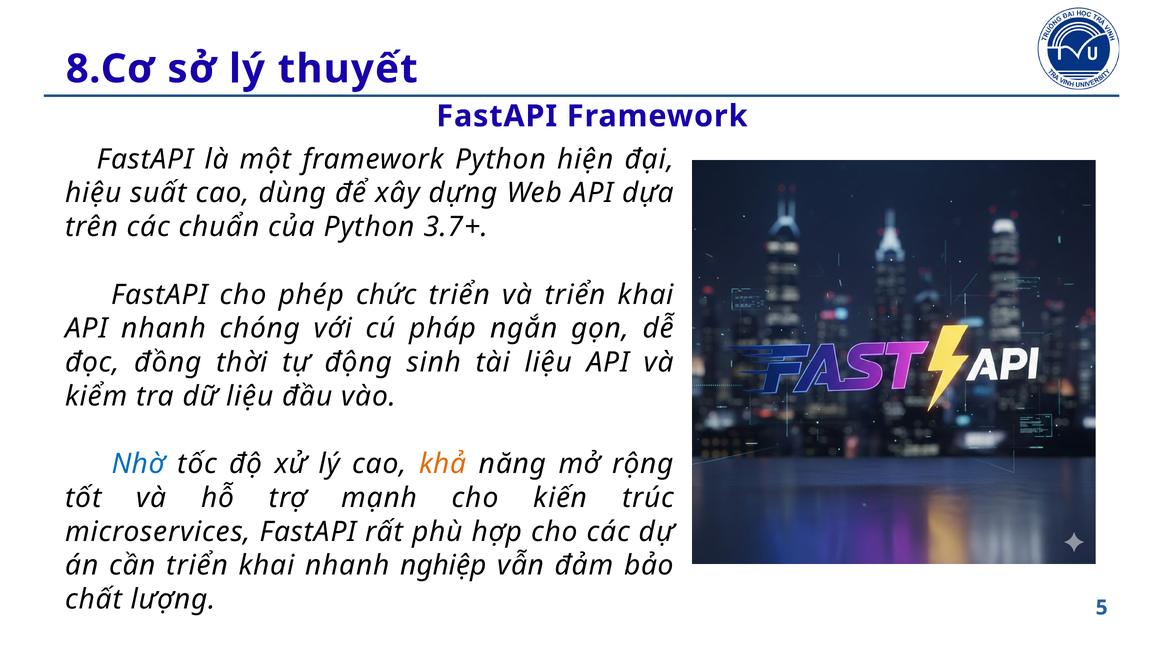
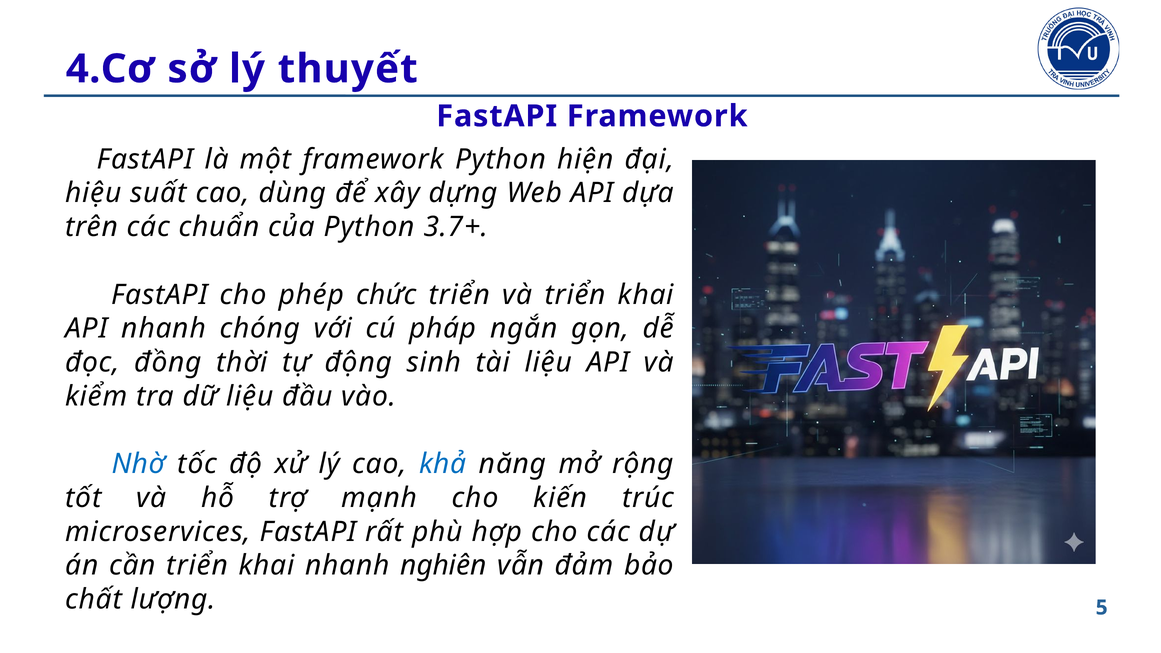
8.Cơ: 8.Cơ -> 4.Cơ (110, 69)
khả colour: orange -> blue (443, 464)
nghiệp: nghiệp -> nghiên (443, 566)
